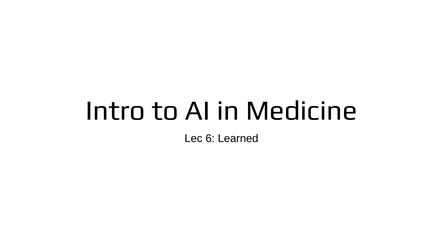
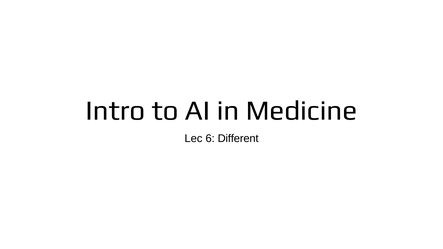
Learned: Learned -> Different (238, 138)
